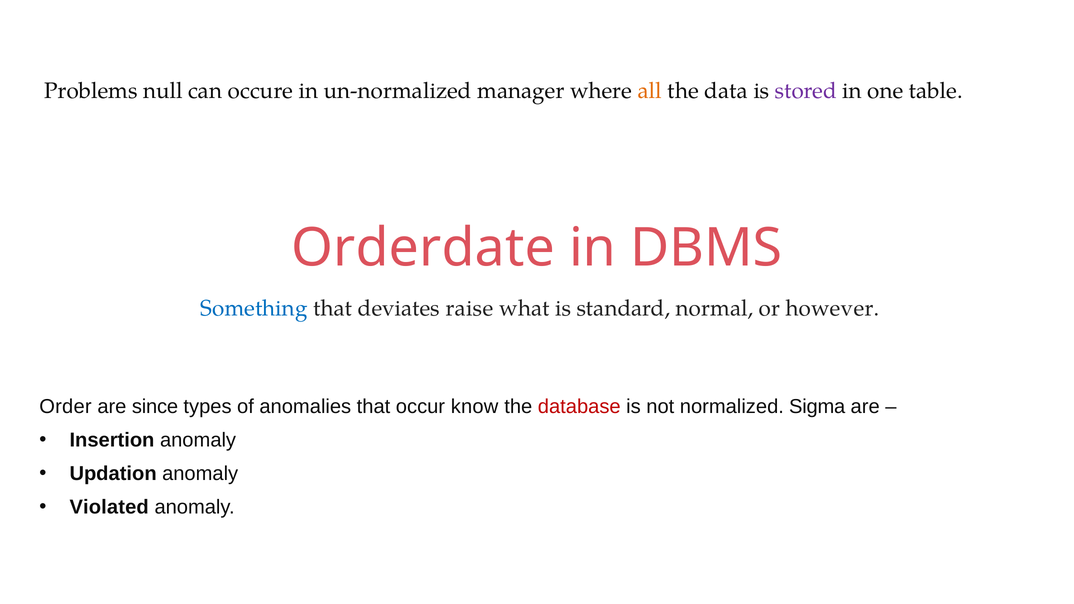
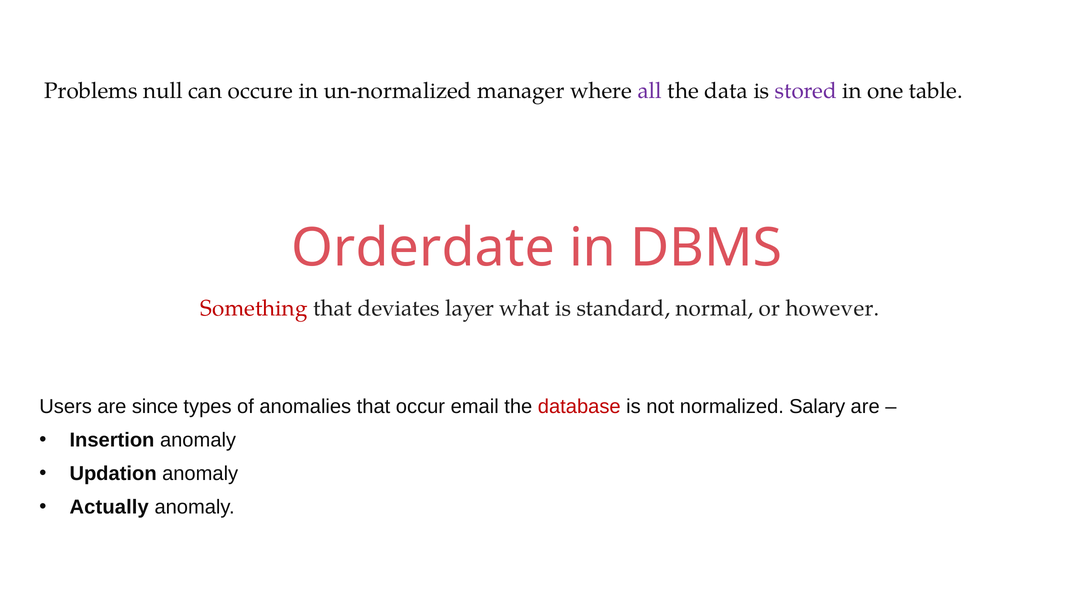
all colour: orange -> purple (650, 91)
Something colour: blue -> red (254, 308)
raise: raise -> layer (470, 308)
Order: Order -> Users (66, 407)
know: know -> email (475, 407)
Sigma: Sigma -> Salary (817, 407)
Violated: Violated -> Actually (109, 507)
